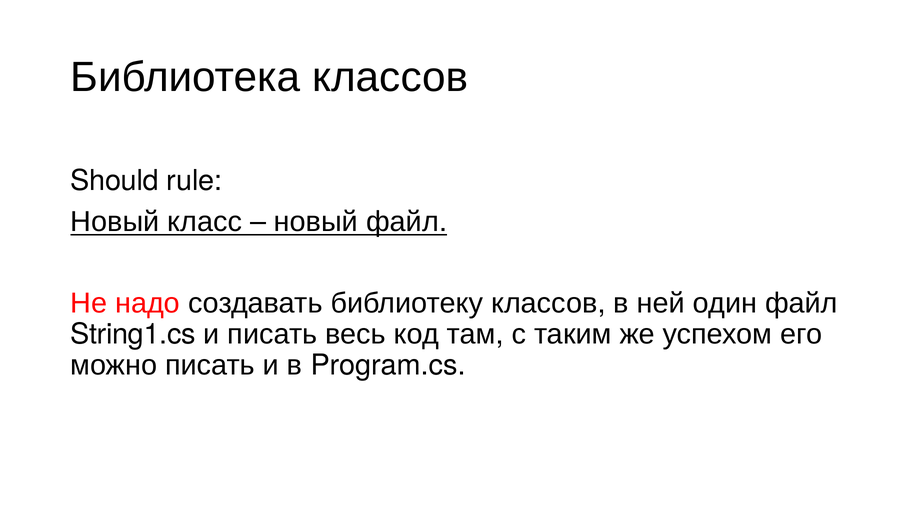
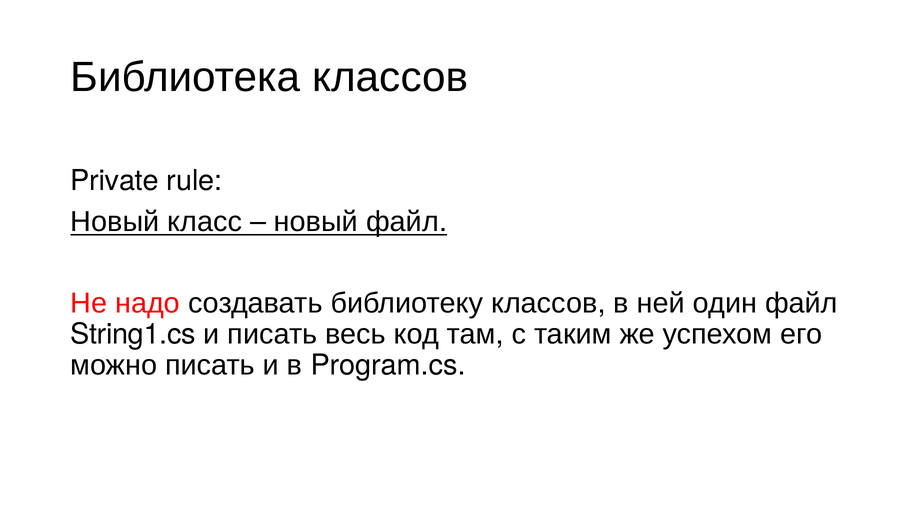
Should: Should -> Private (115, 181)
